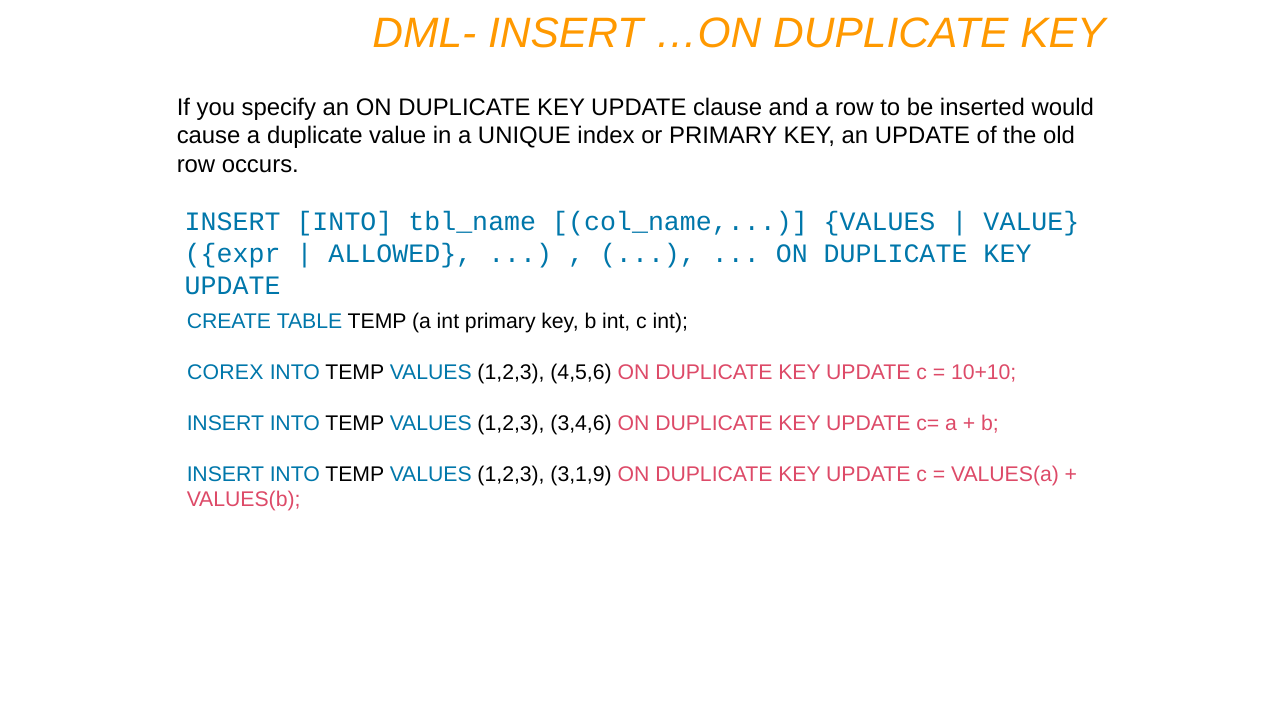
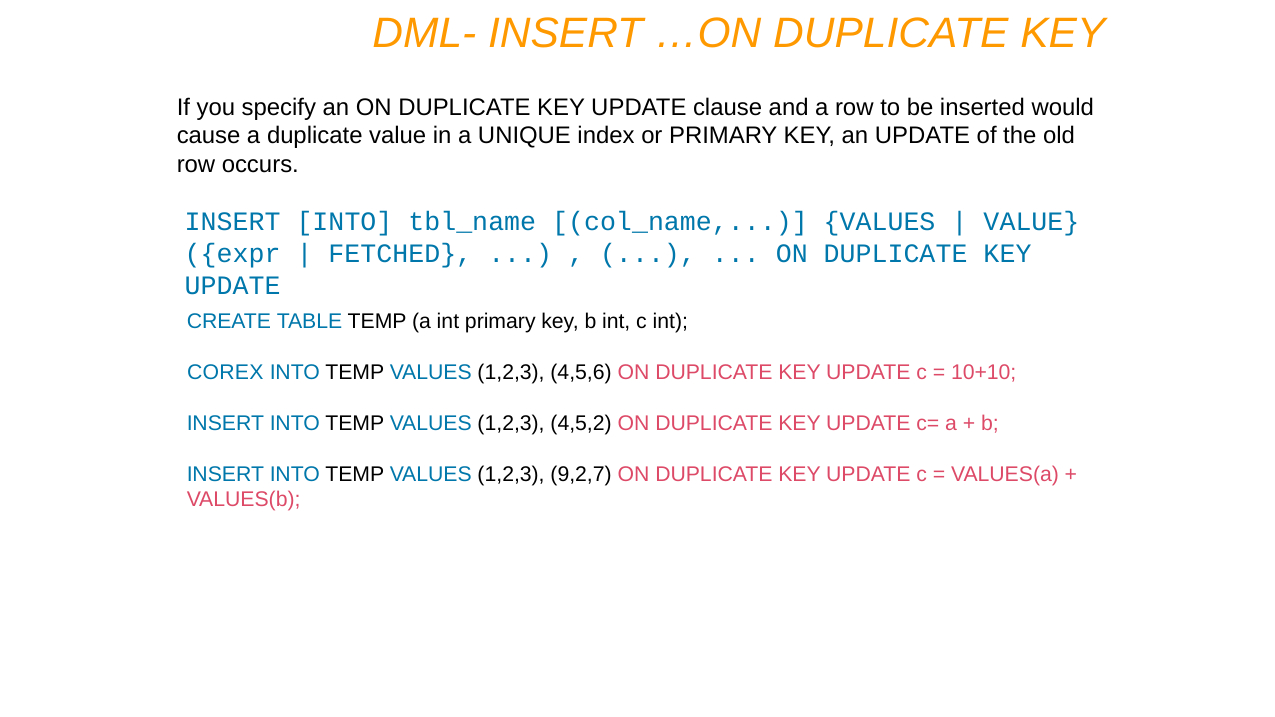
ALLOWED: ALLOWED -> FETCHED (400, 254)
3,4,6: 3,4,6 -> 4,5,2 (581, 423)
3,1,9: 3,1,9 -> 9,2,7 (581, 474)
